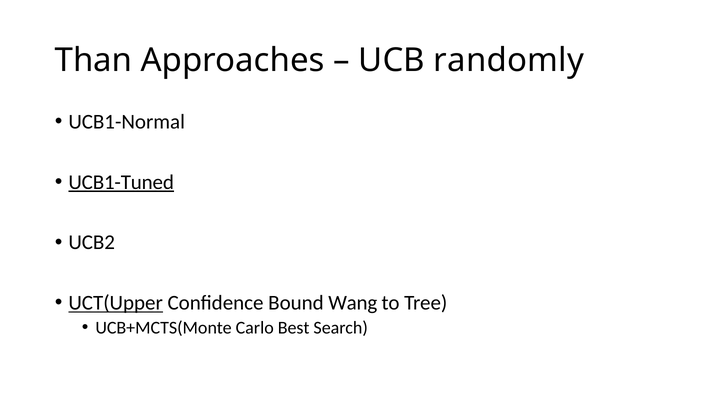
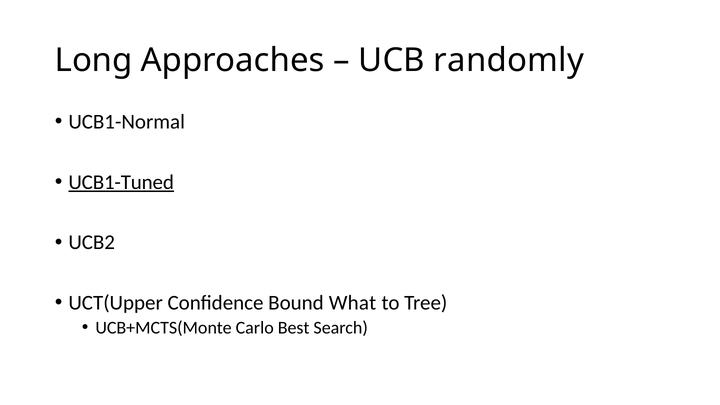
Than: Than -> Long (94, 60)
UCT(Upper underline: present -> none (116, 303)
Wang: Wang -> What (353, 303)
